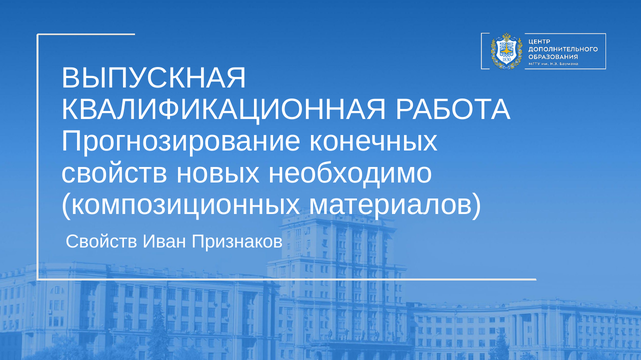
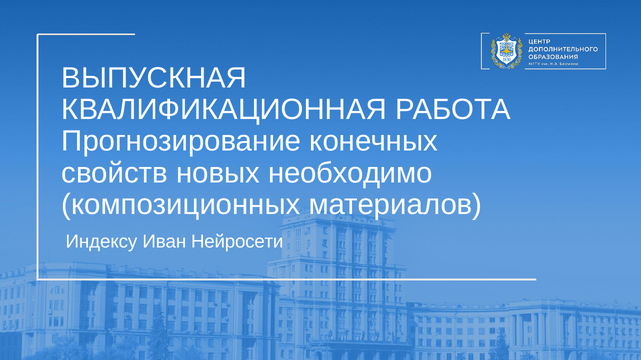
Свойств: Свойств -> Индексу (101, 242)
Признаков: Признаков -> Нейросети (237, 242)
